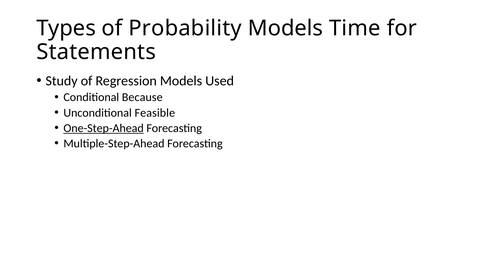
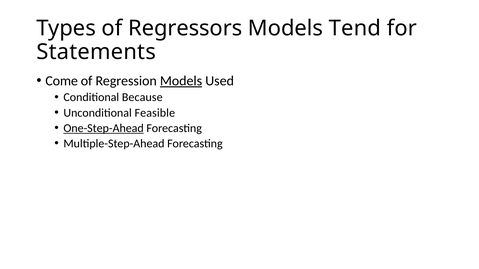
Probability: Probability -> Regressors (185, 28)
Time: Time -> Tend (355, 28)
Study: Study -> Come (62, 81)
Models underline: none -> present (181, 81)
